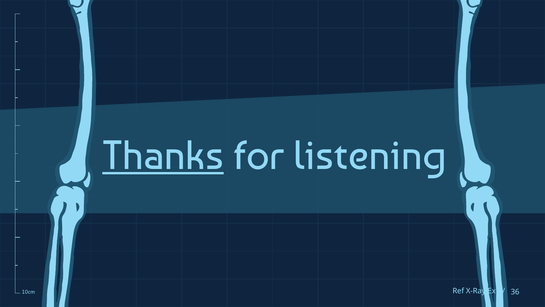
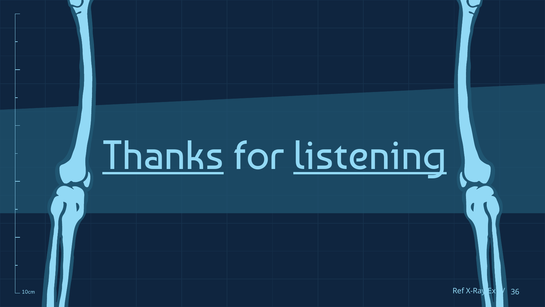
listening underline: none -> present (370, 155)
